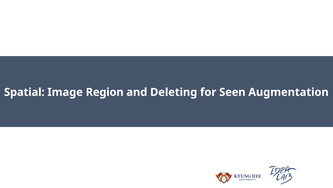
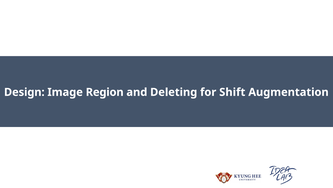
Spatial: Spatial -> Design (24, 92)
Seen: Seen -> Shift (232, 92)
